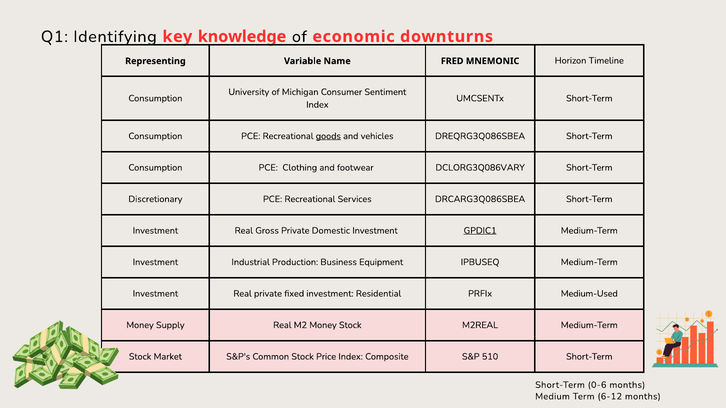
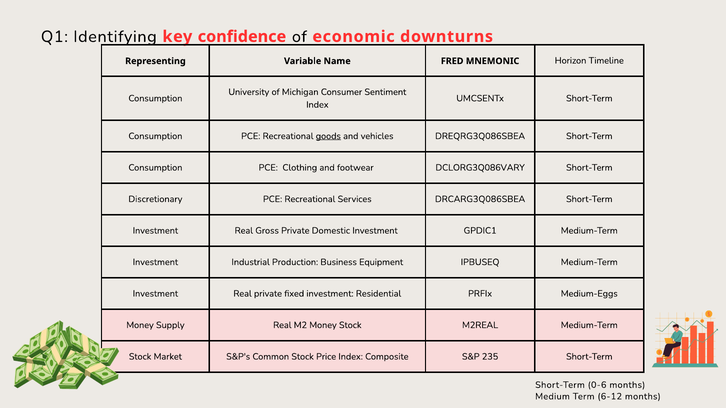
knowledge: knowledge -> confidence (242, 37)
GPDIC1 underline: present -> none (480, 231)
Medium-Used: Medium-Used -> Medium-Eggs (589, 294)
510: 510 -> 235 (490, 357)
